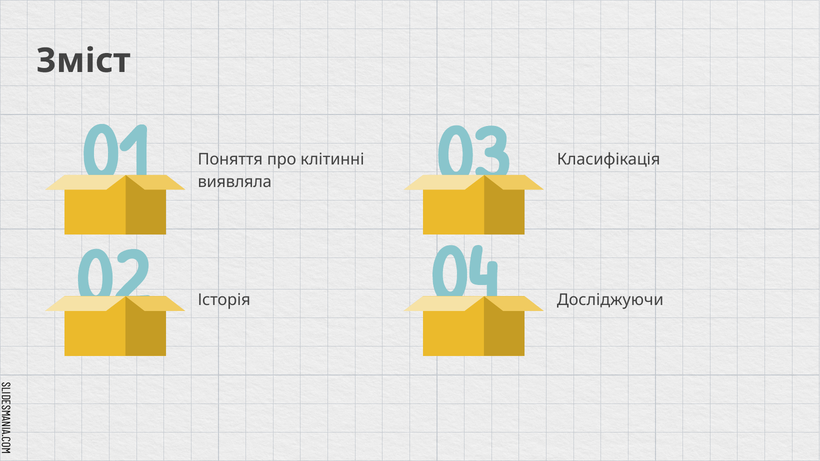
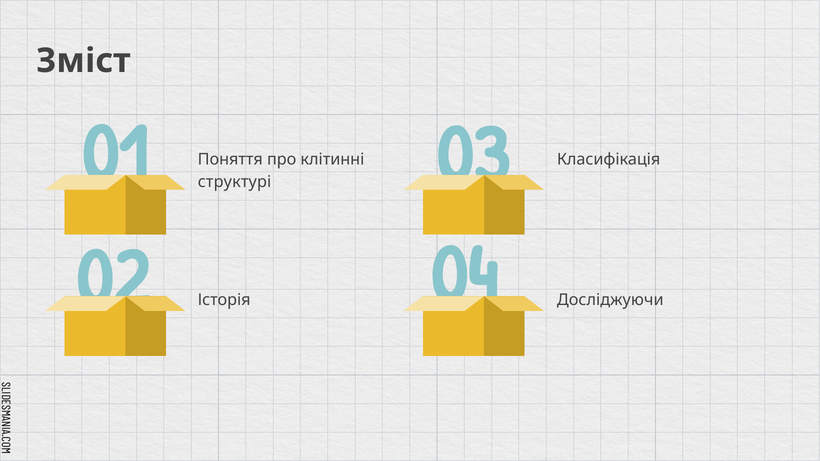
виявляла: виявляла -> структурі (235, 182)
